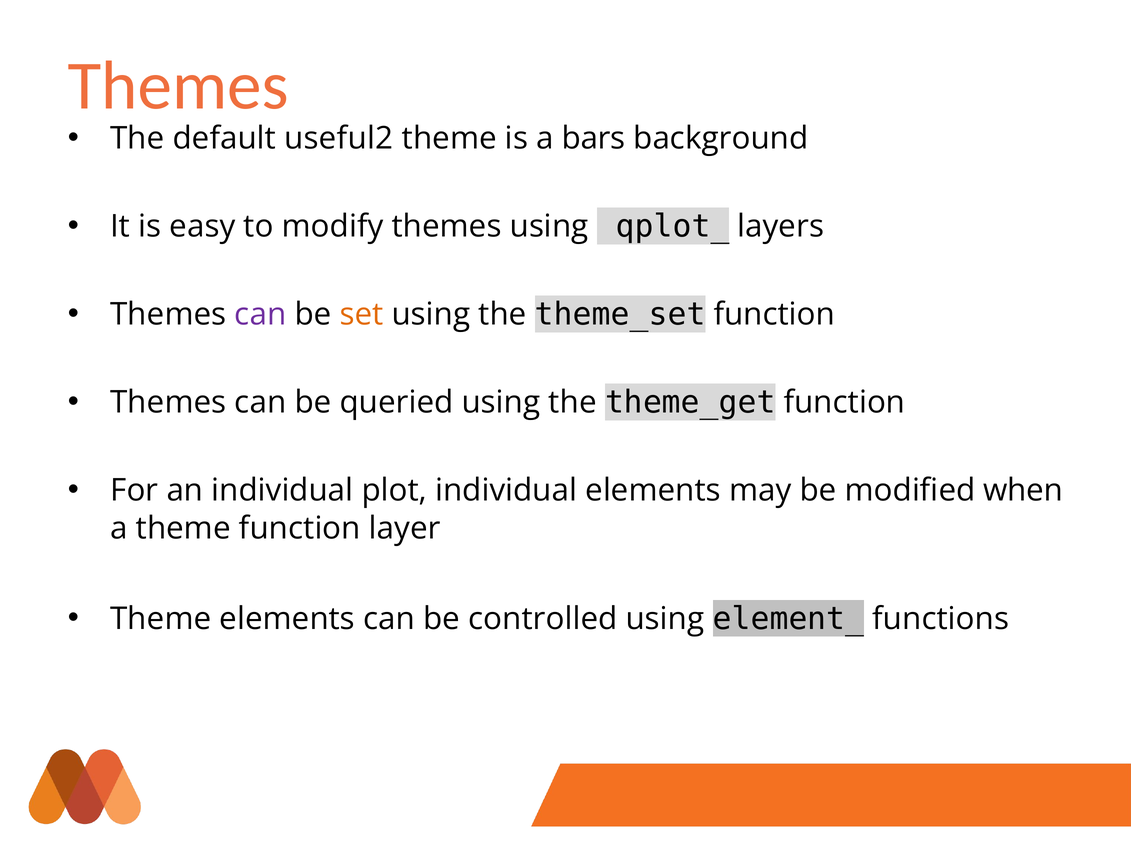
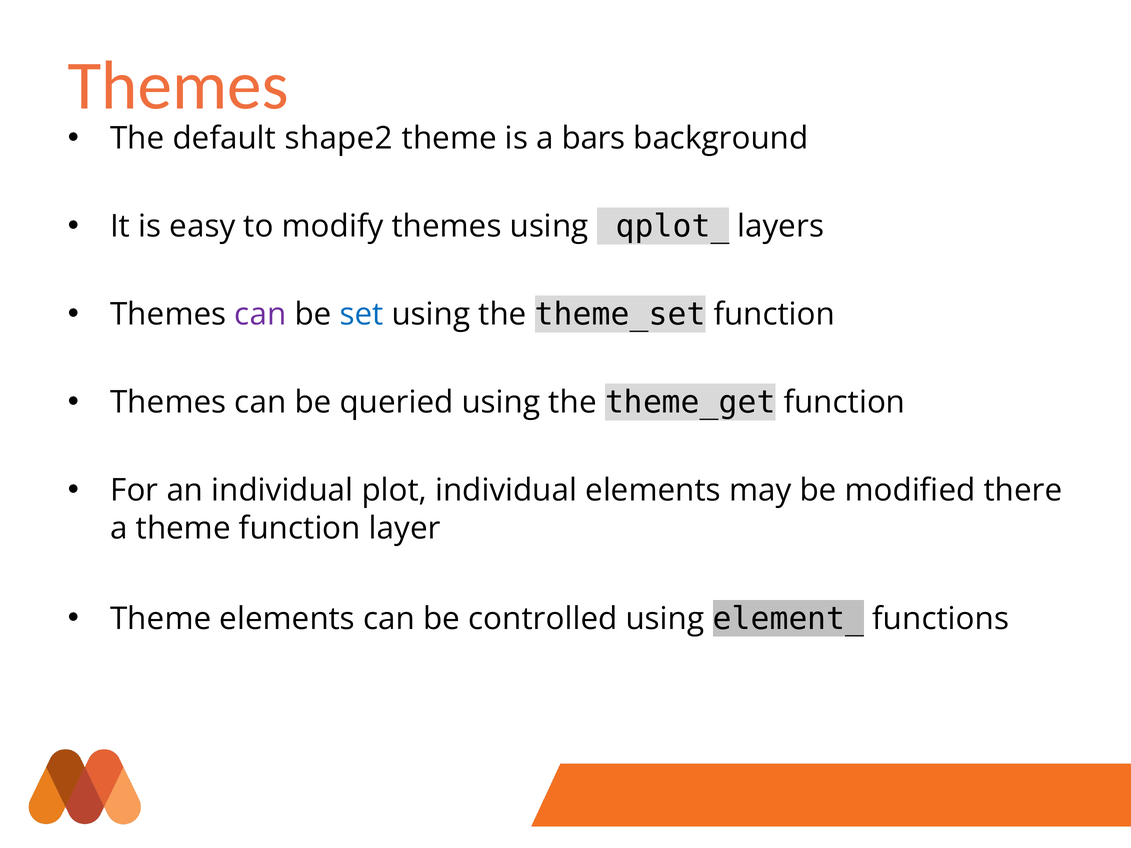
useful2: useful2 -> shape2 (339, 139)
set colour: orange -> blue (361, 315)
when: when -> there (1023, 491)
